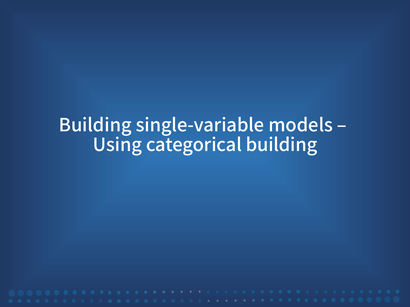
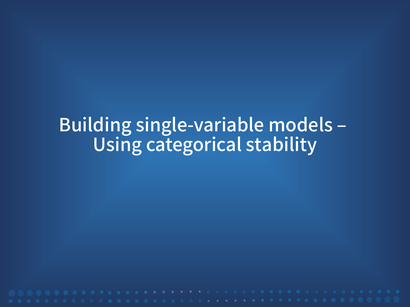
categorical building: building -> stability (281, 145)
